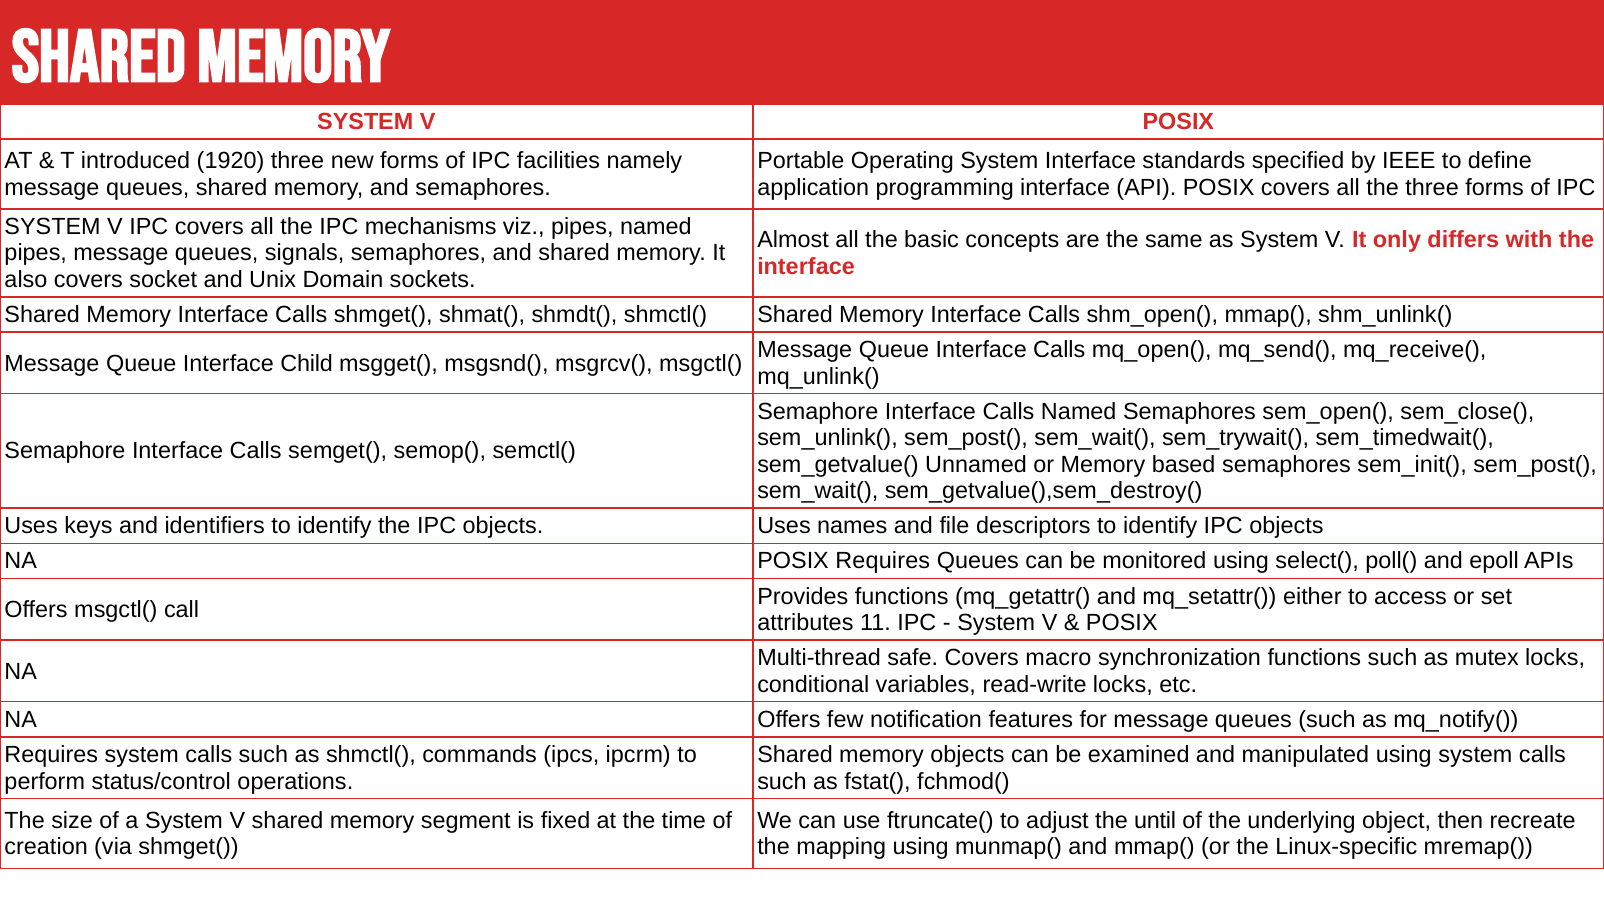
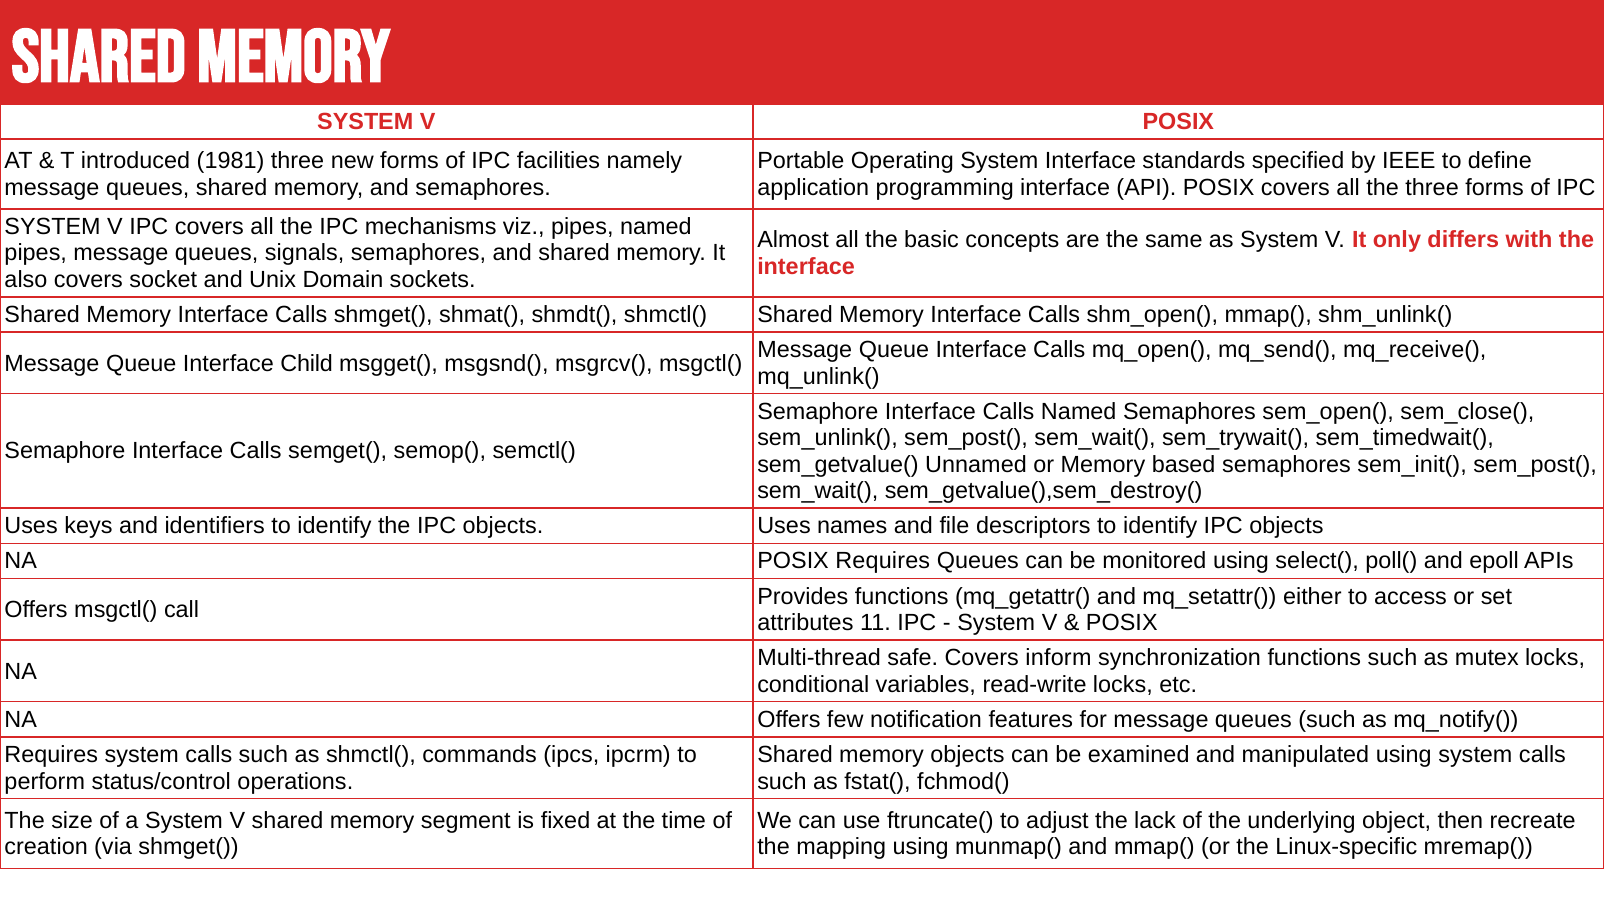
1920: 1920 -> 1981 (231, 161)
macro: macro -> inform (1058, 658)
until: until -> lack (1155, 821)
